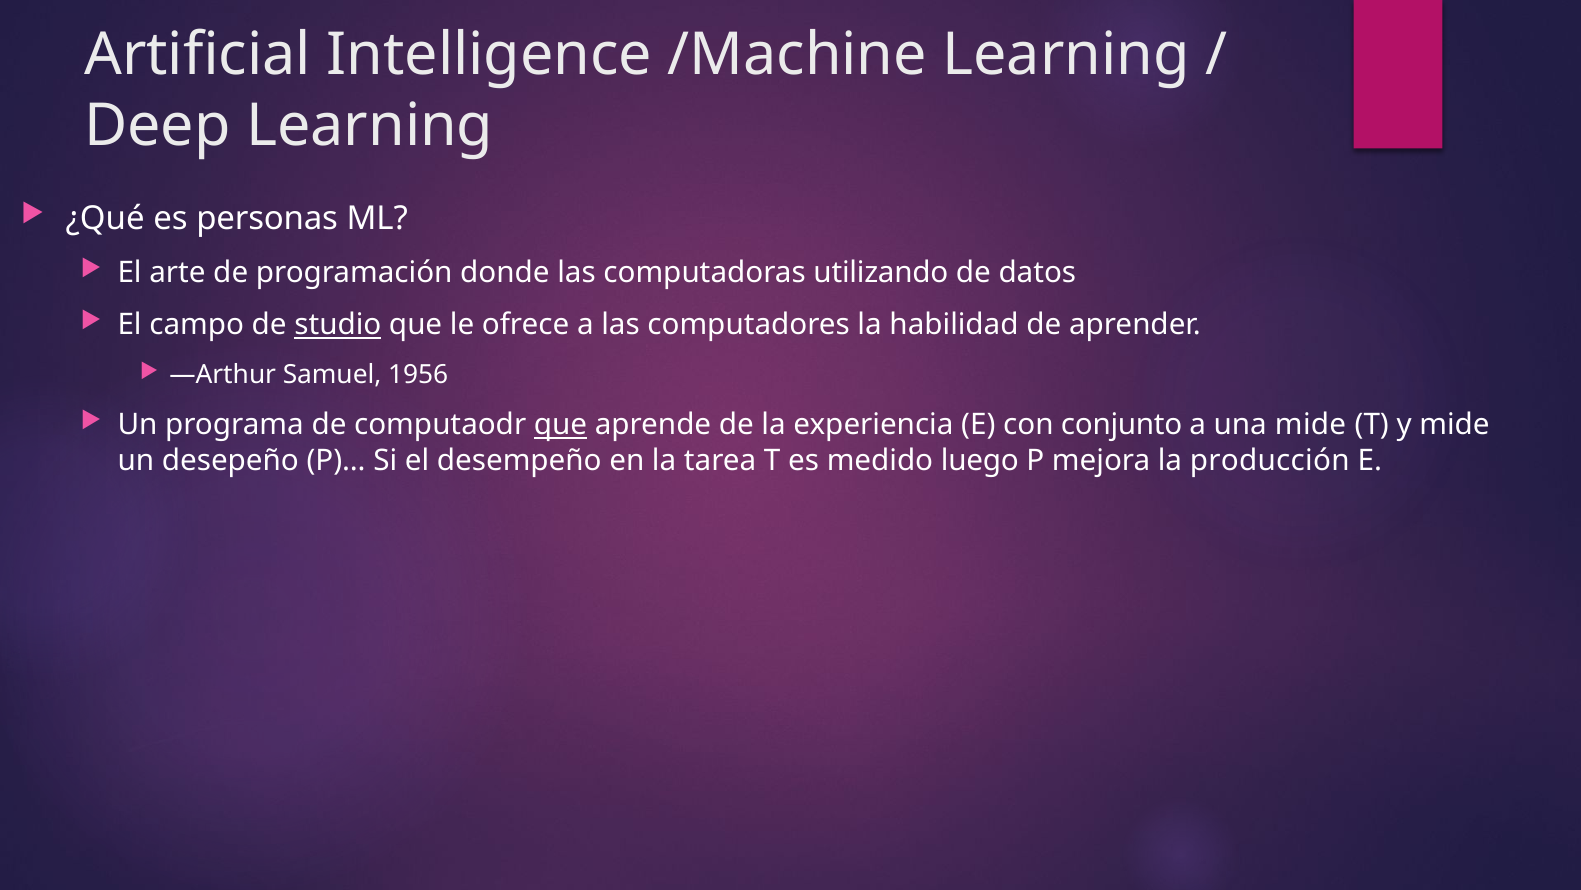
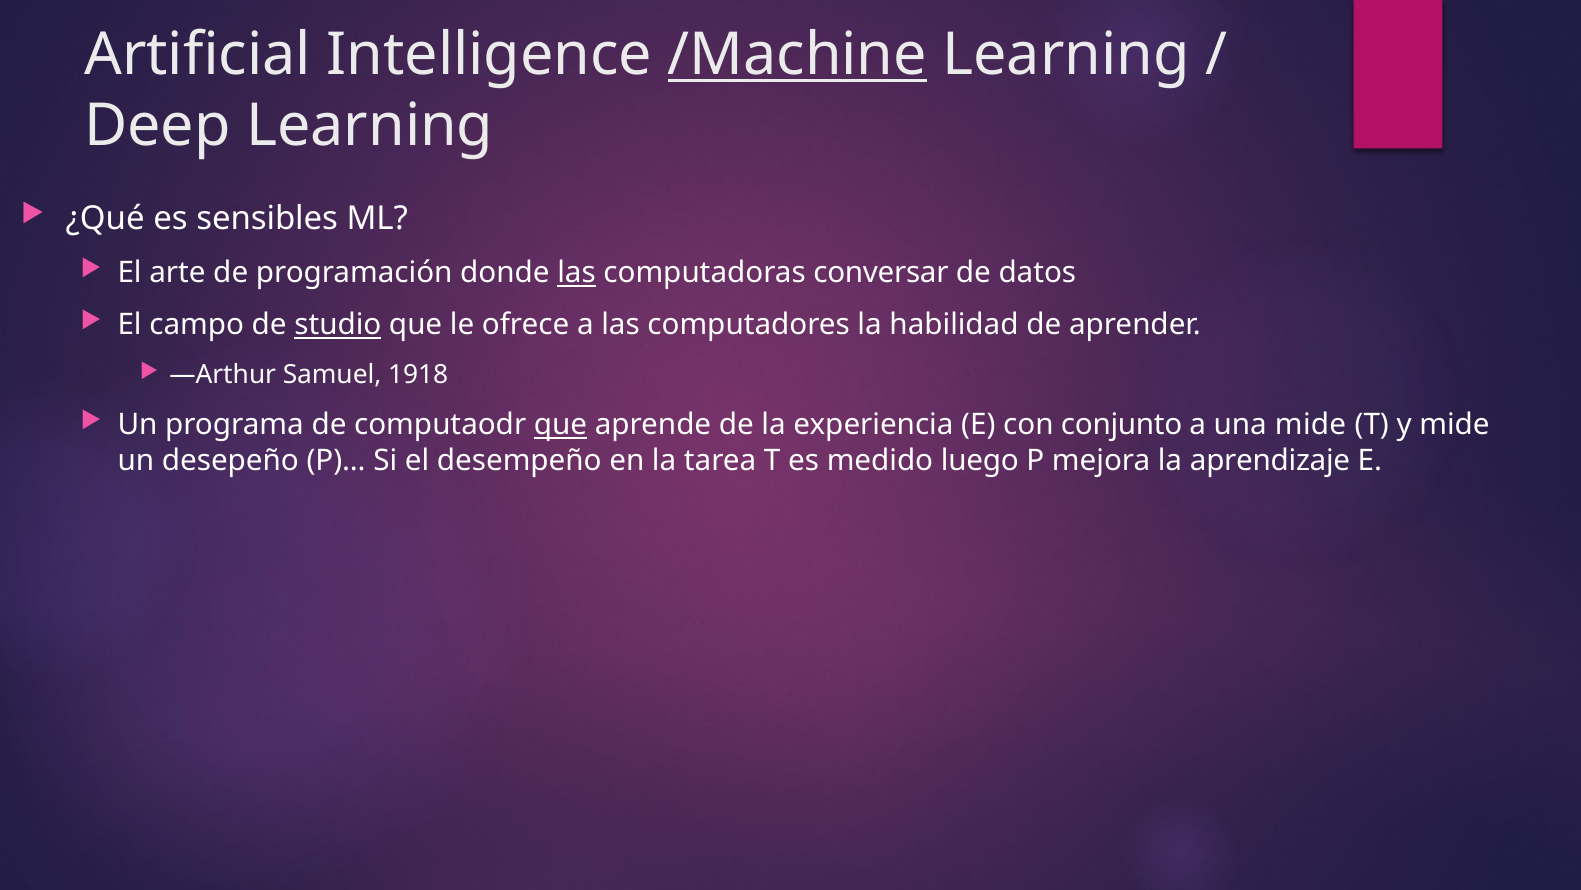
/Machine underline: none -> present (797, 55)
personas: personas -> sensibles (267, 219)
las underline: none -> present (577, 273)
utilizando: utilizando -> conversar (881, 273)
1956: 1956 -> 1918 (418, 374)
producción: producción -> aprendizaje (1270, 460)
